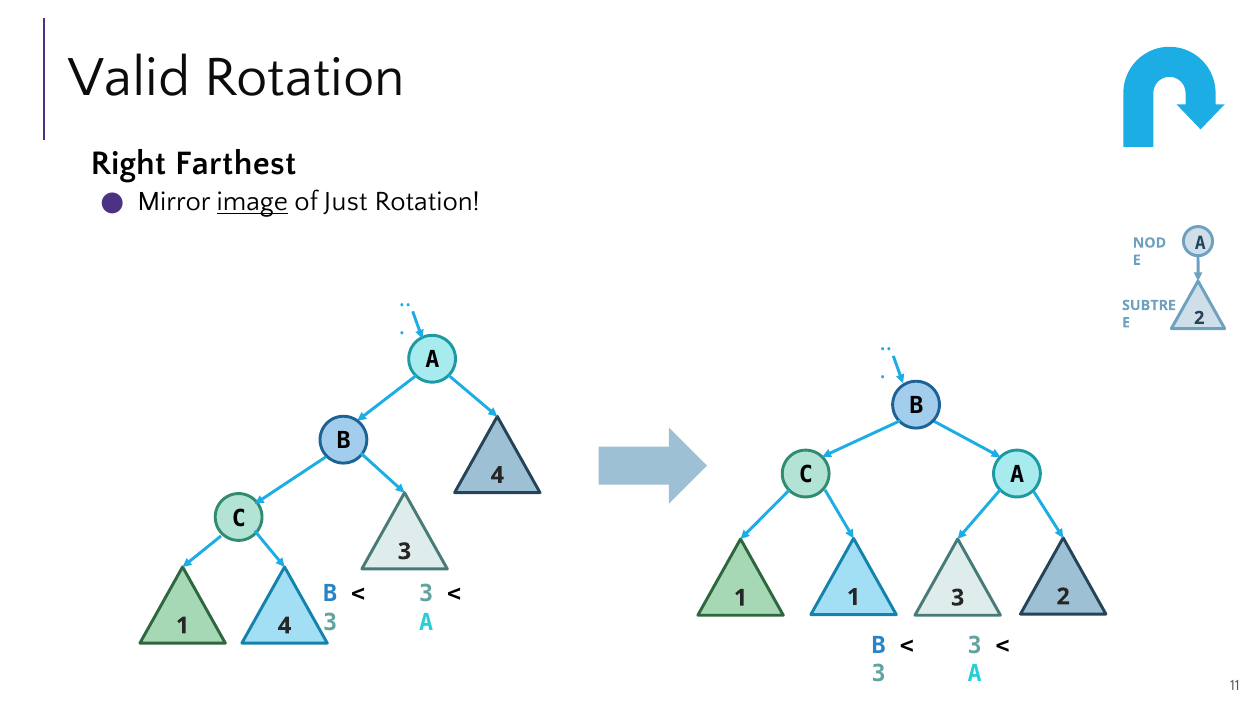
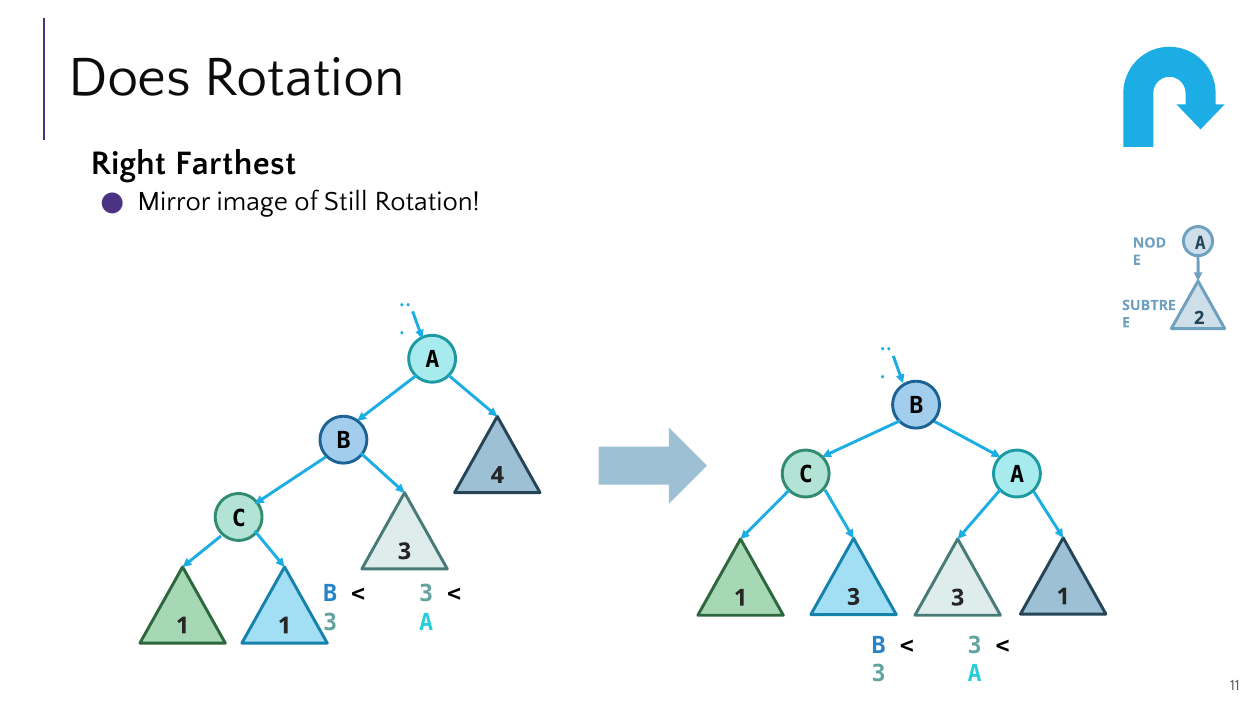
Valid: Valid -> Does (130, 77)
image underline: present -> none (252, 202)
Just: Just -> Still (346, 202)
1 1: 1 -> 3 (854, 597)
3 2: 2 -> 1 (1063, 596)
1 4: 4 -> 1 (285, 625)
